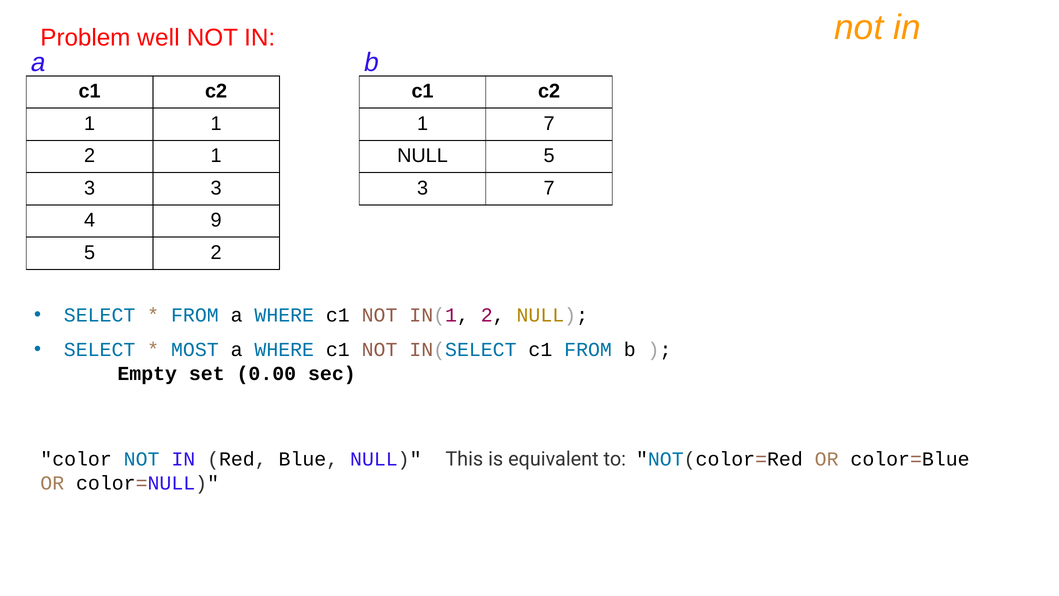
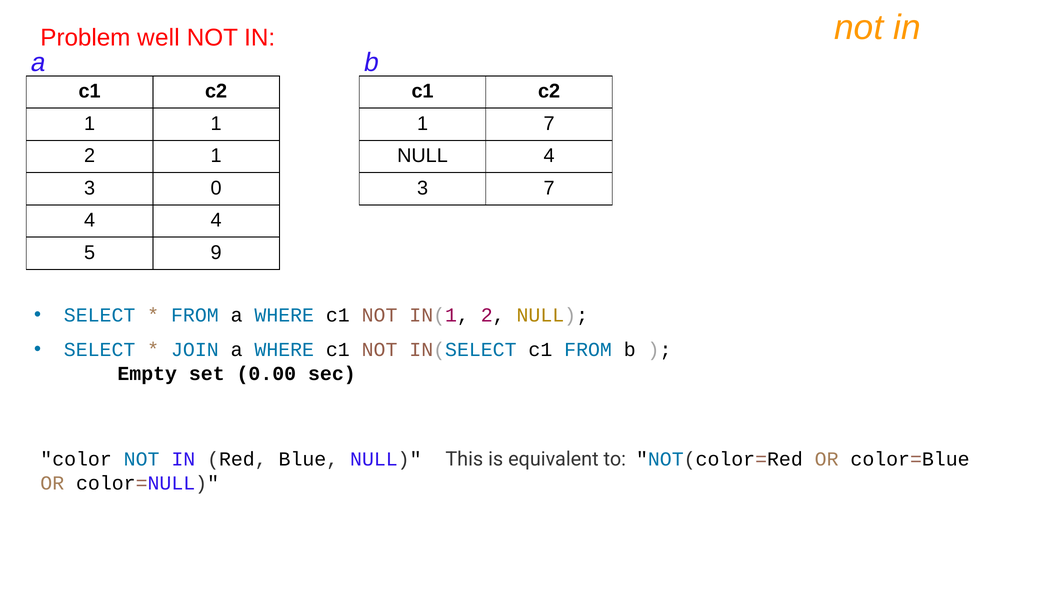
NULL 5: 5 -> 4 (549, 156)
3 3: 3 -> 0 (216, 188)
4 9: 9 -> 4 (216, 220)
5 2: 2 -> 9 (216, 252)
MOST: MOST -> JOIN (195, 349)
